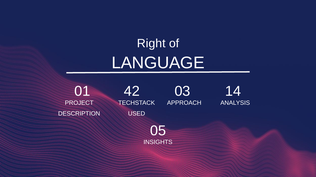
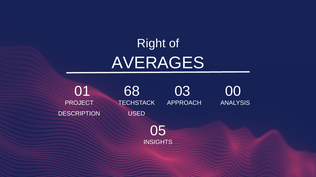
LANGUAGE: LANGUAGE -> AVERAGES (158, 63)
42: 42 -> 68 (132, 92)
14: 14 -> 00 (233, 92)
